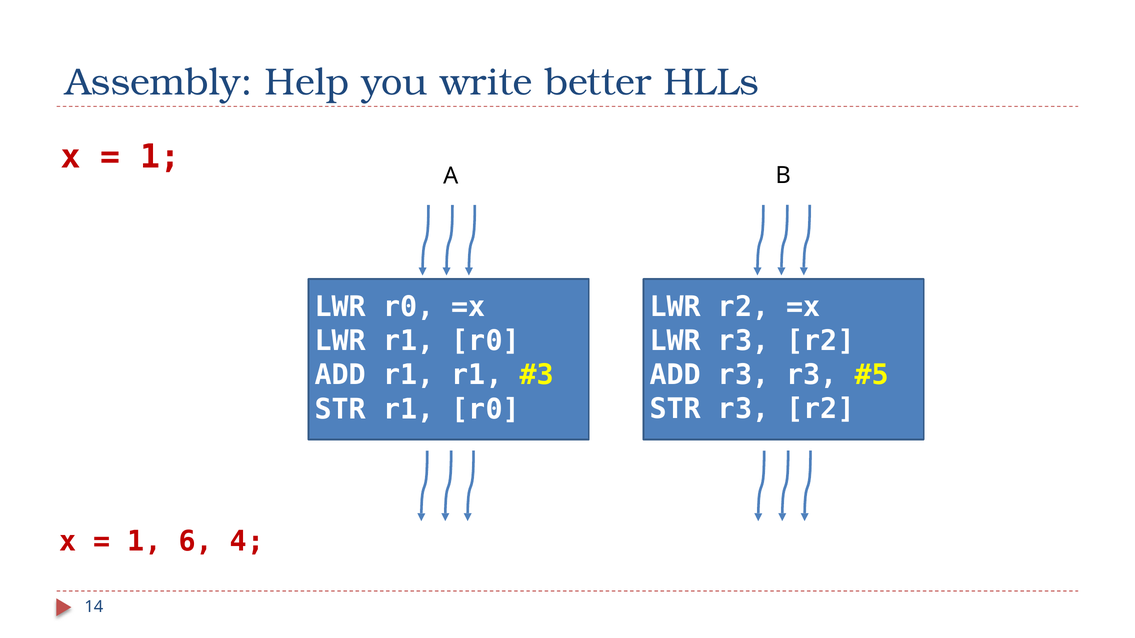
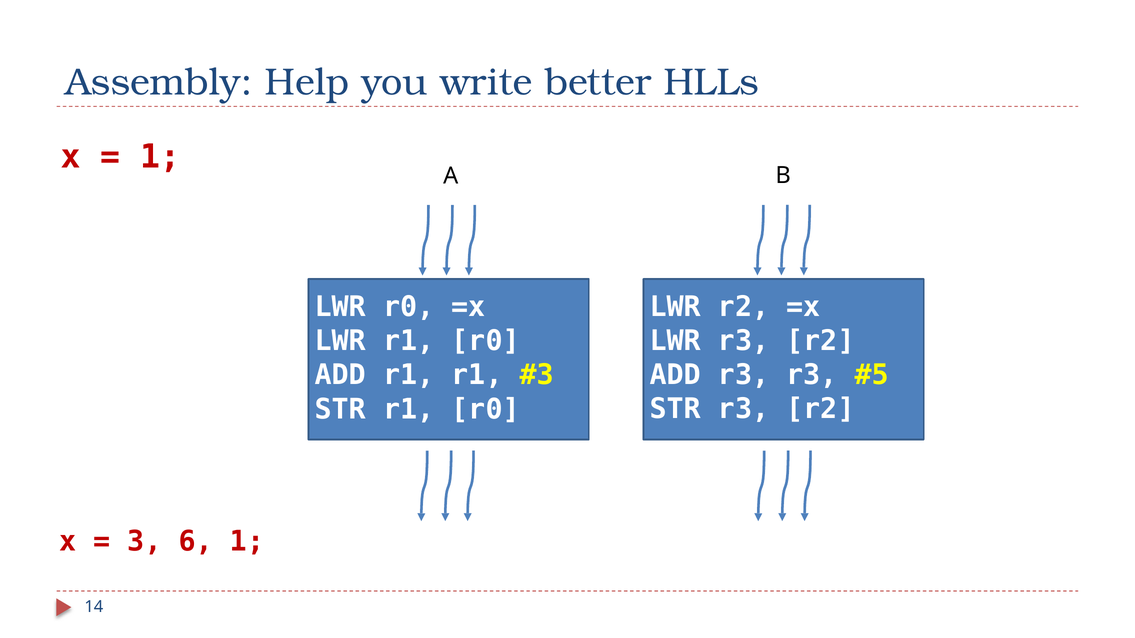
1: 1 -> 3 (145, 542)
6 4: 4 -> 1 (247, 542)
